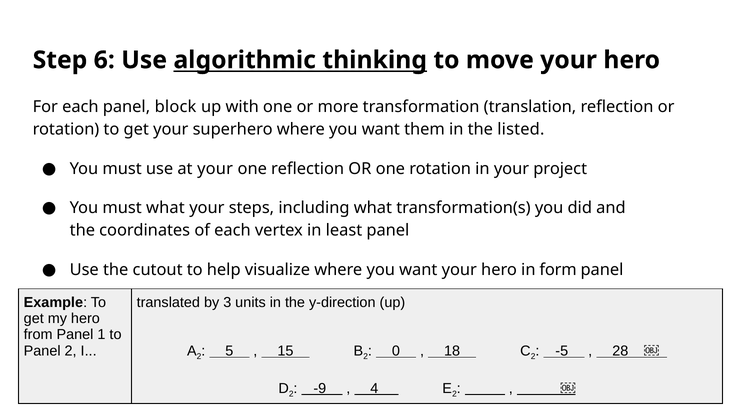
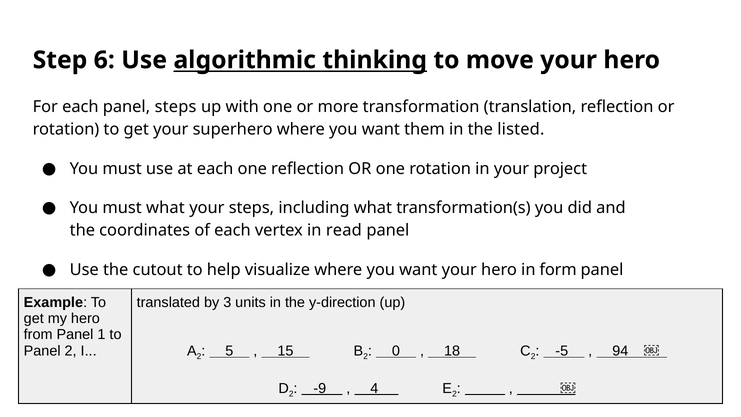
panel block: block -> steps (176, 107)
at your: your -> each (215, 169)
least: least -> read (344, 230)
28: 28 -> 94 (620, 351)
